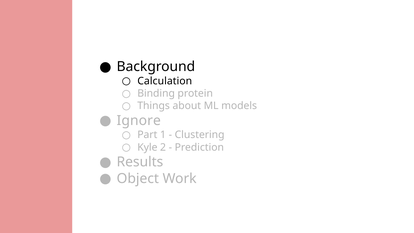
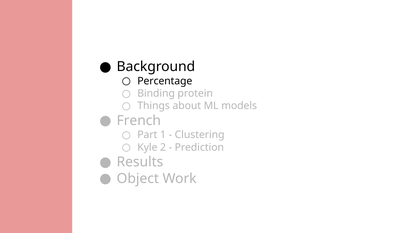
Calculation: Calculation -> Percentage (165, 81)
Ignore: Ignore -> French (139, 121)
